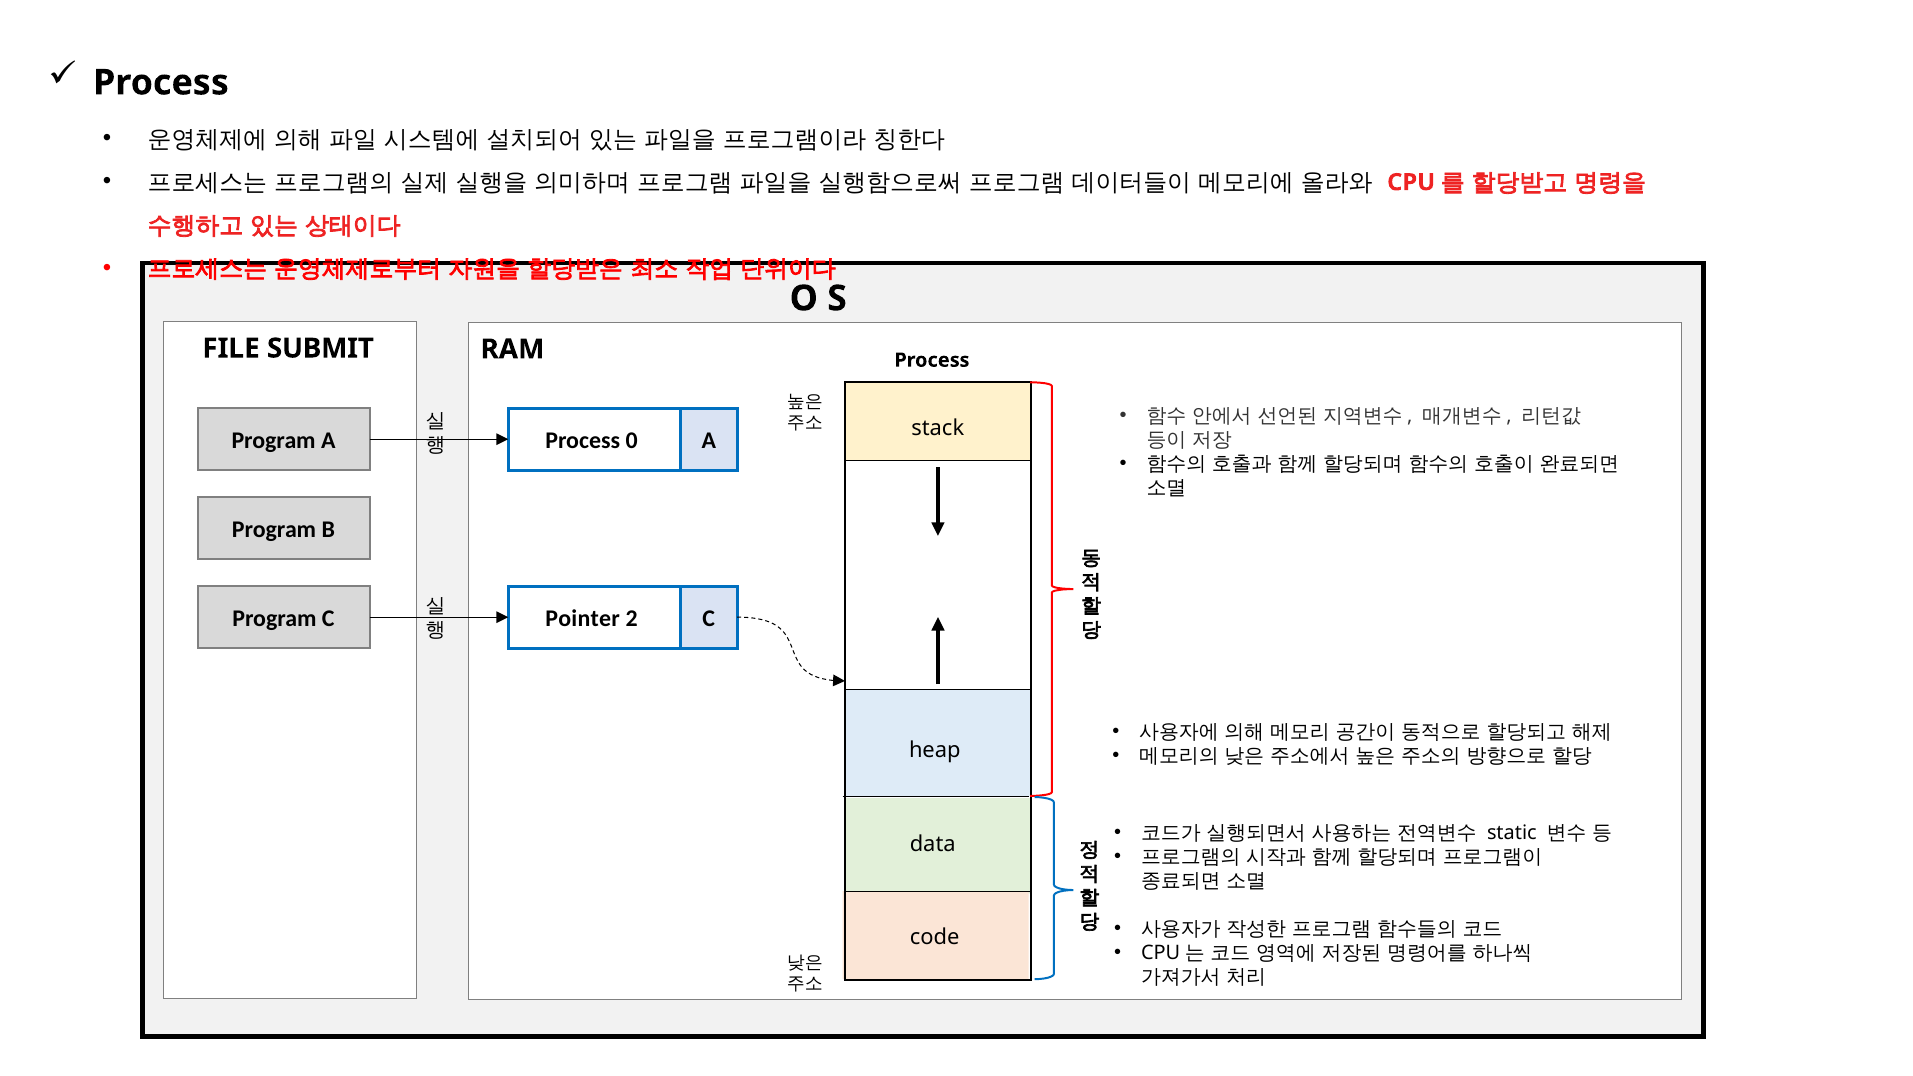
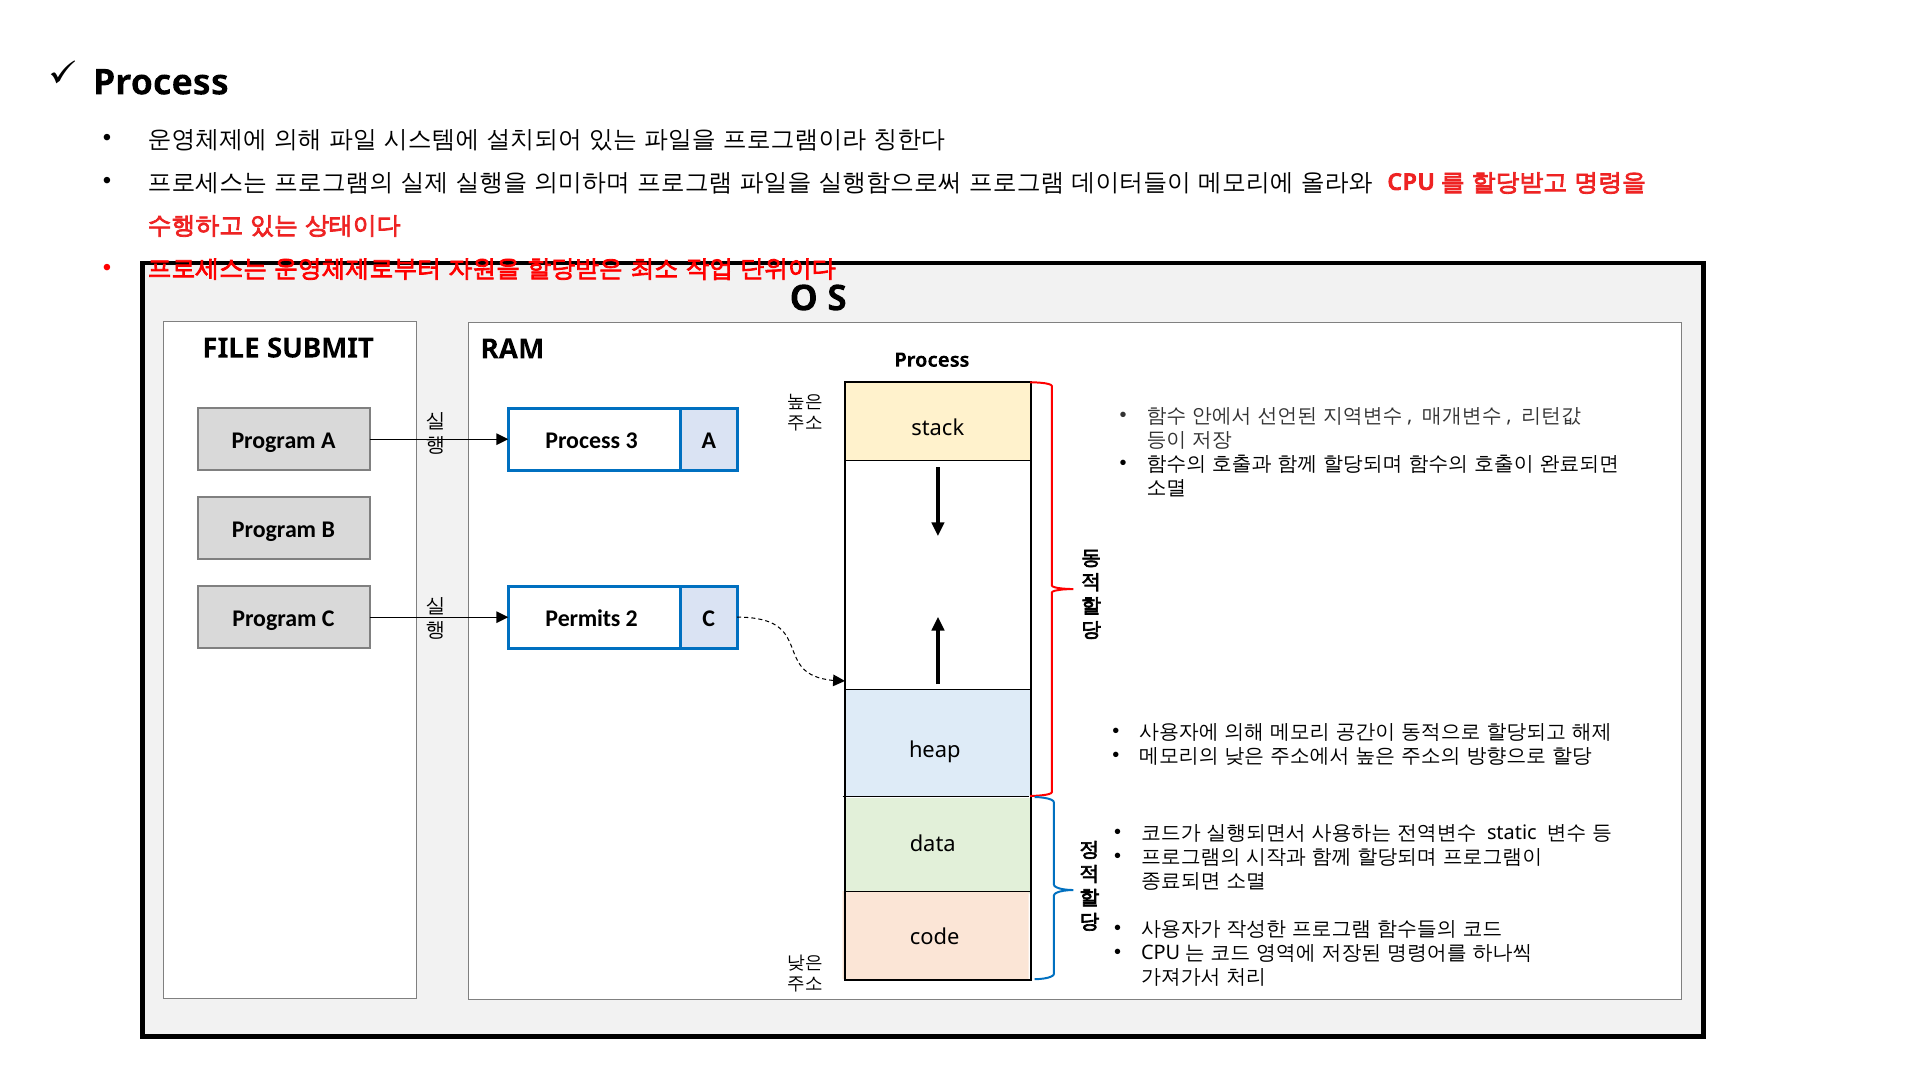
0: 0 -> 3 (632, 441)
Pointer: Pointer -> Permits (583, 619)
